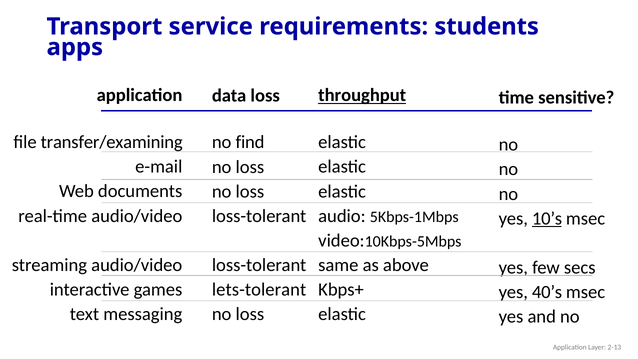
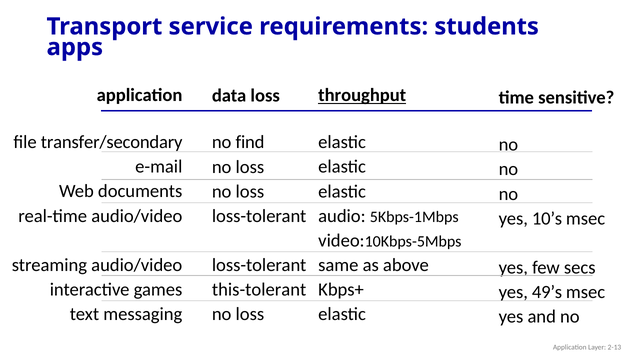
transfer/examining: transfer/examining -> transfer/secondary (112, 142)
10’s underline: present -> none (547, 218)
lets-tolerant: lets-tolerant -> this-tolerant (259, 290)
40’s: 40’s -> 49’s (547, 292)
